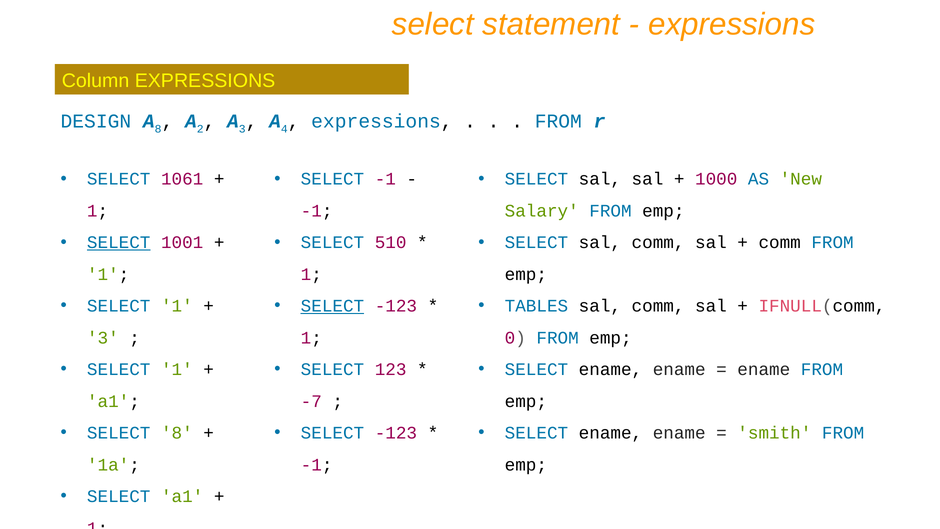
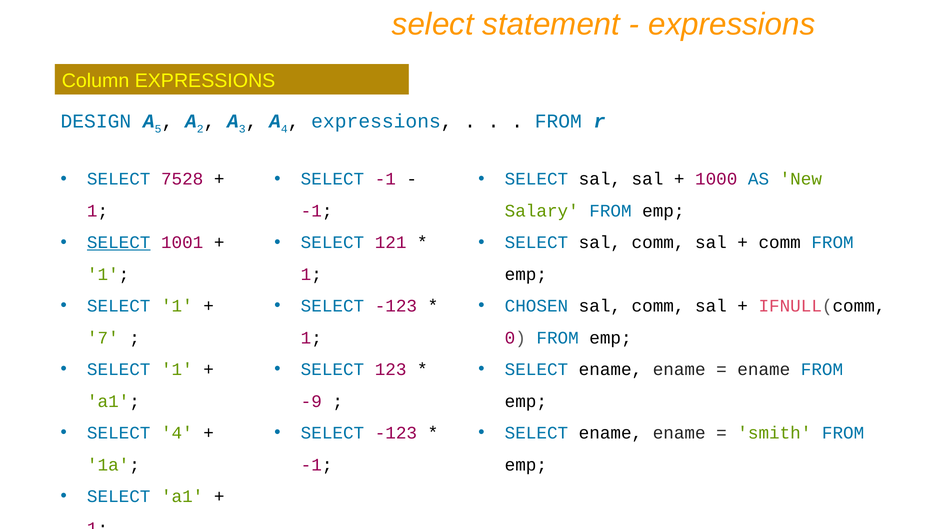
8: 8 -> 5 (158, 129)
1061: 1061 -> 7528 (182, 179)
510: 510 -> 121 (391, 243)
SELECT underline: present -> none (332, 306)
TABLES: TABLES -> CHOSEN (536, 306)
3: 3 -> 7 (103, 338)
-7: -7 -> -9 (311, 401)
SELECT 8: 8 -> 4 (177, 433)
